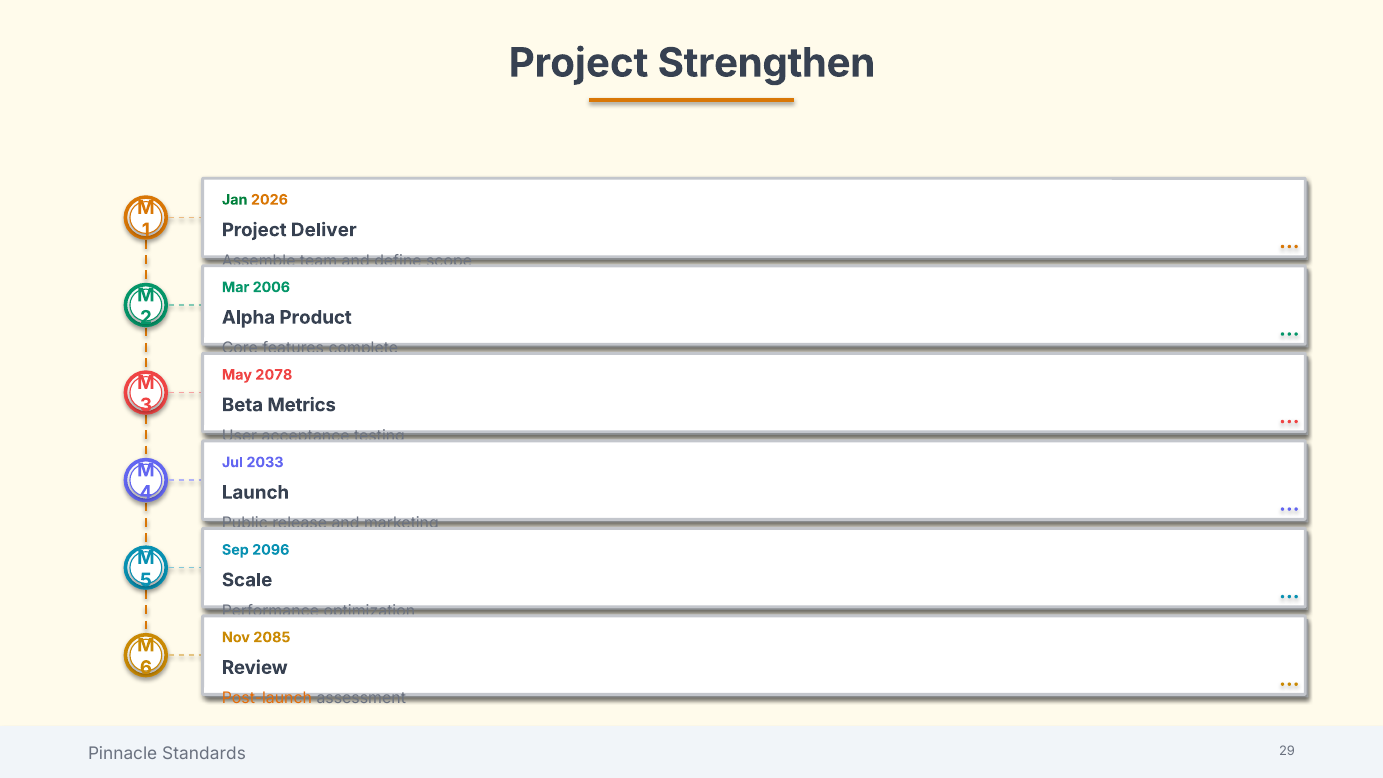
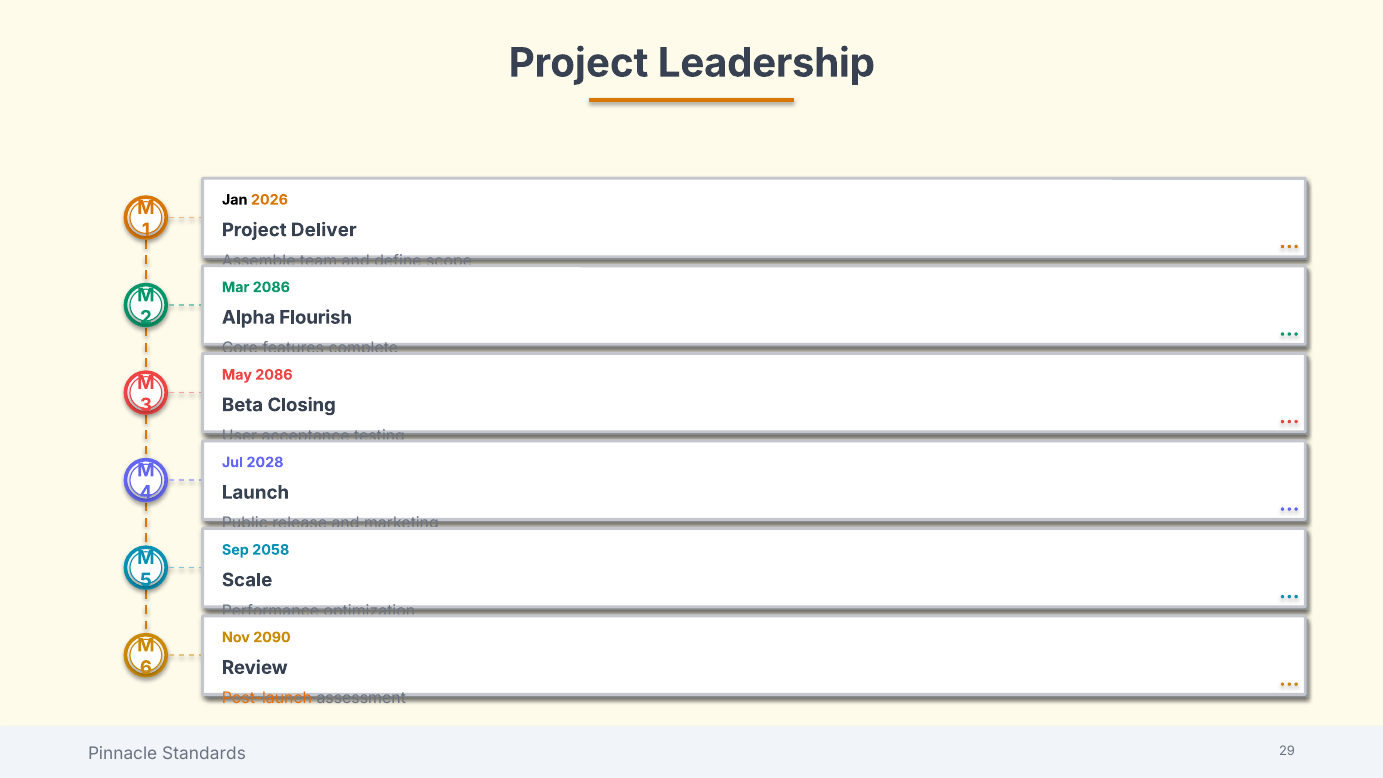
Strengthen: Strengthen -> Leadership (766, 63)
Jan colour: green -> black (235, 200)
Mar 2006: 2006 -> 2086 (271, 287)
Product: Product -> Flourish (316, 317)
May 2078: 2078 -> 2086 (274, 375)
Metrics: Metrics -> Closing (302, 405)
2033: 2033 -> 2028 (265, 462)
2096: 2096 -> 2058 (271, 550)
2085: 2085 -> 2090 (272, 637)
